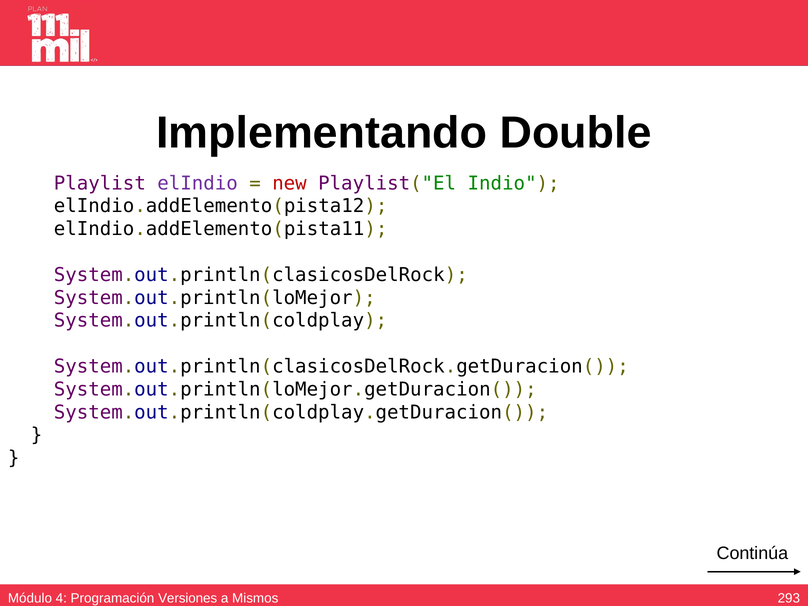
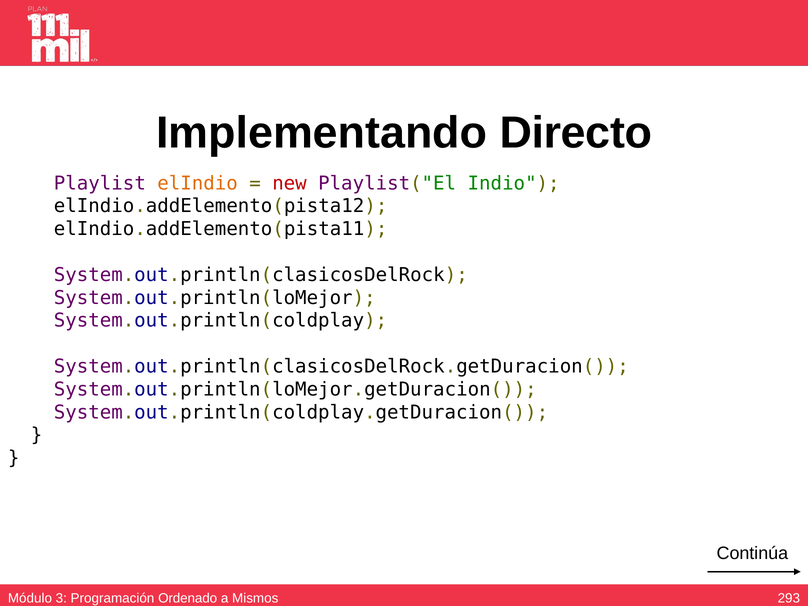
Double: Double -> Directo (576, 133)
elIndio colour: purple -> orange (198, 183)
4: 4 -> 3 (61, 598)
Versiones: Versiones -> Ordenado (188, 598)
